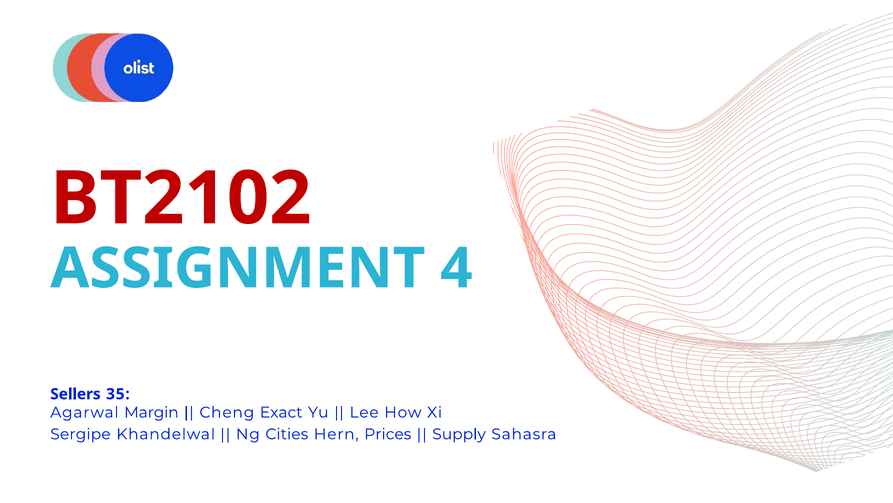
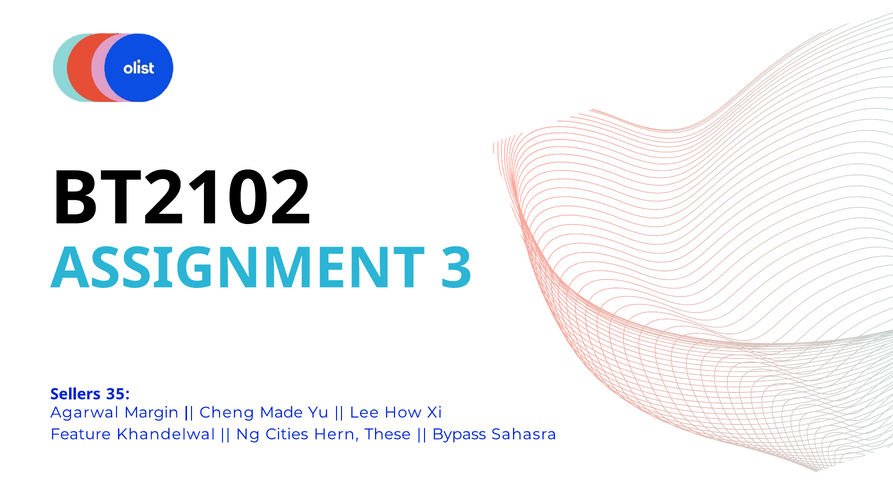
BT2102 colour: red -> black (181, 199)
4: 4 -> 3 (456, 268)
Exact: Exact -> Made (281, 412)
Sergipe: Sergipe -> Feature (81, 434)
Prices: Prices -> These (388, 434)
Supply: Supply -> Bypass (459, 434)
